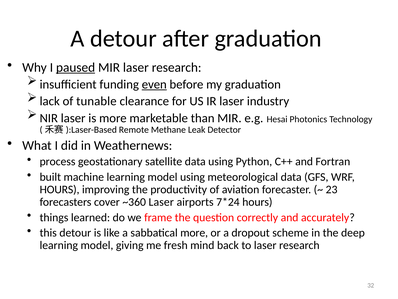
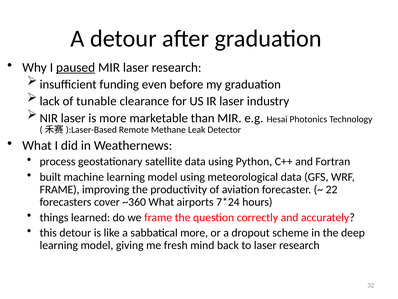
even underline: present -> none (154, 84)
HOURS: HOURS -> FRAME (60, 189)
23: 23 -> 22 (332, 189)
~360 Laser: Laser -> What (161, 202)
